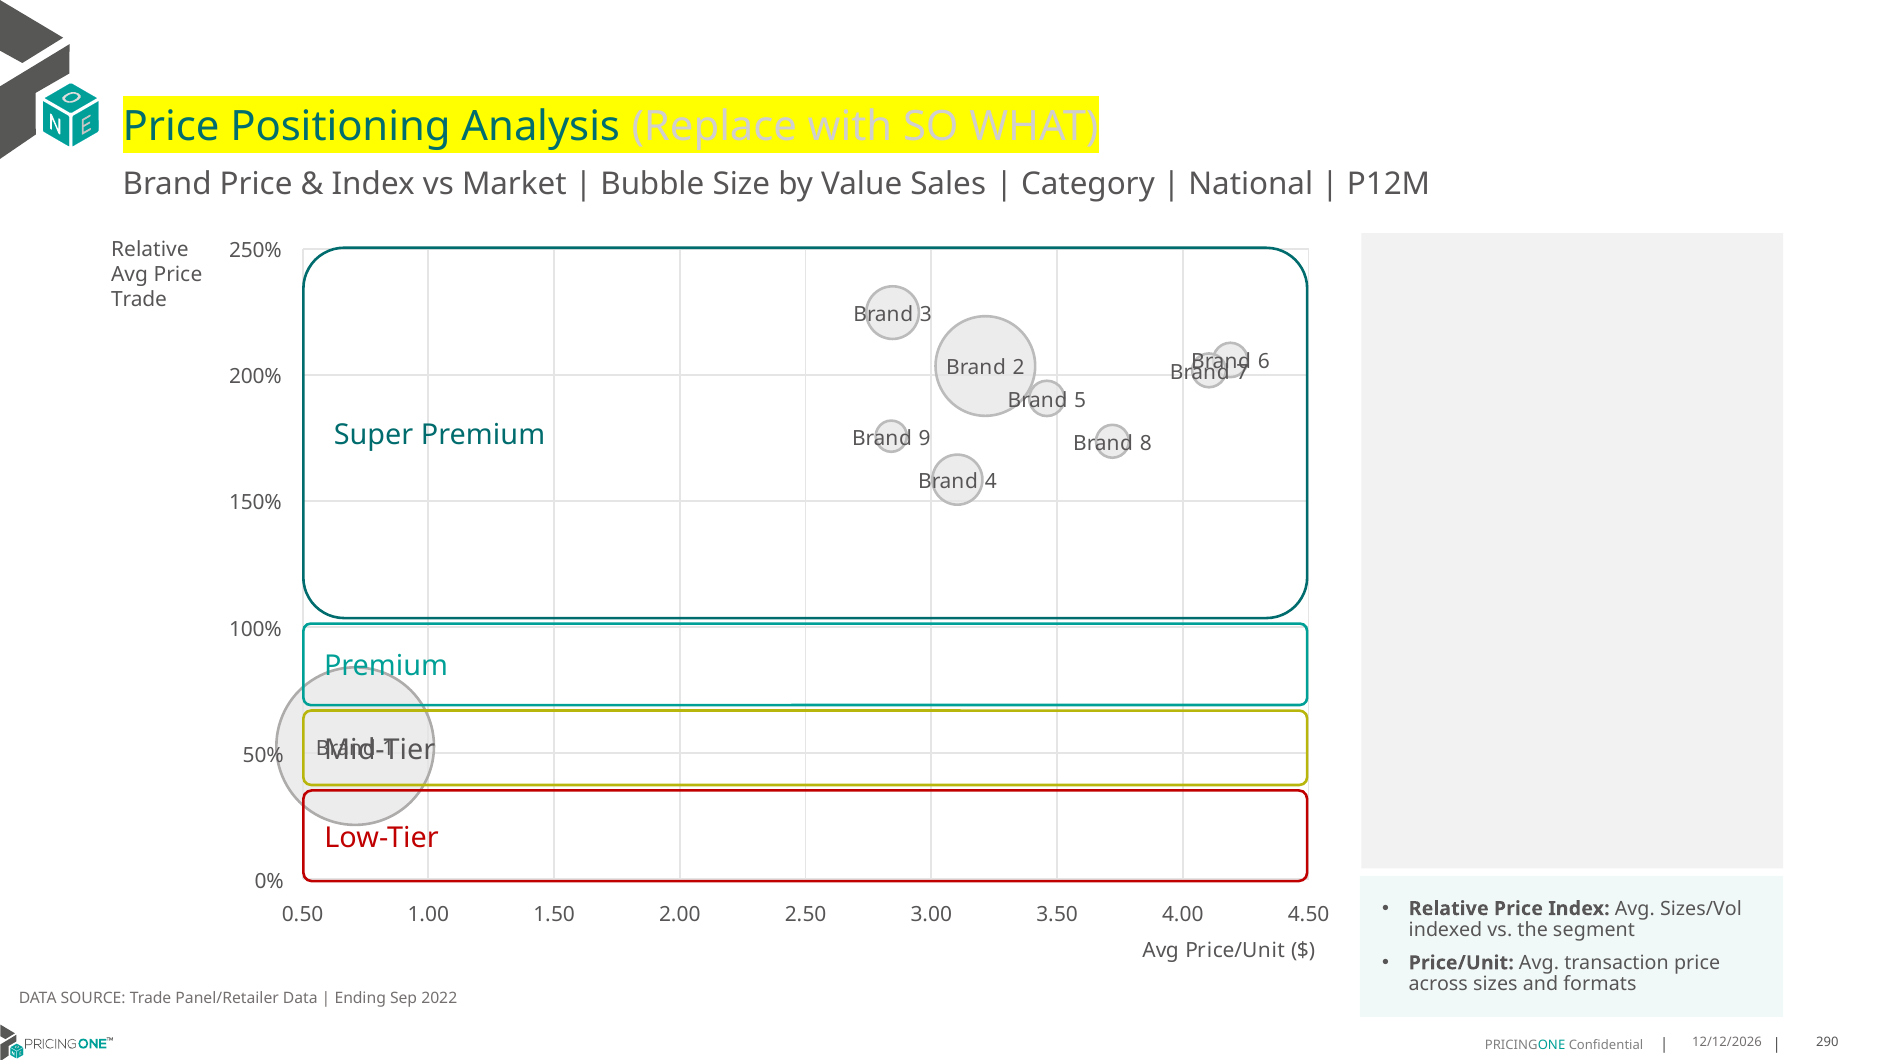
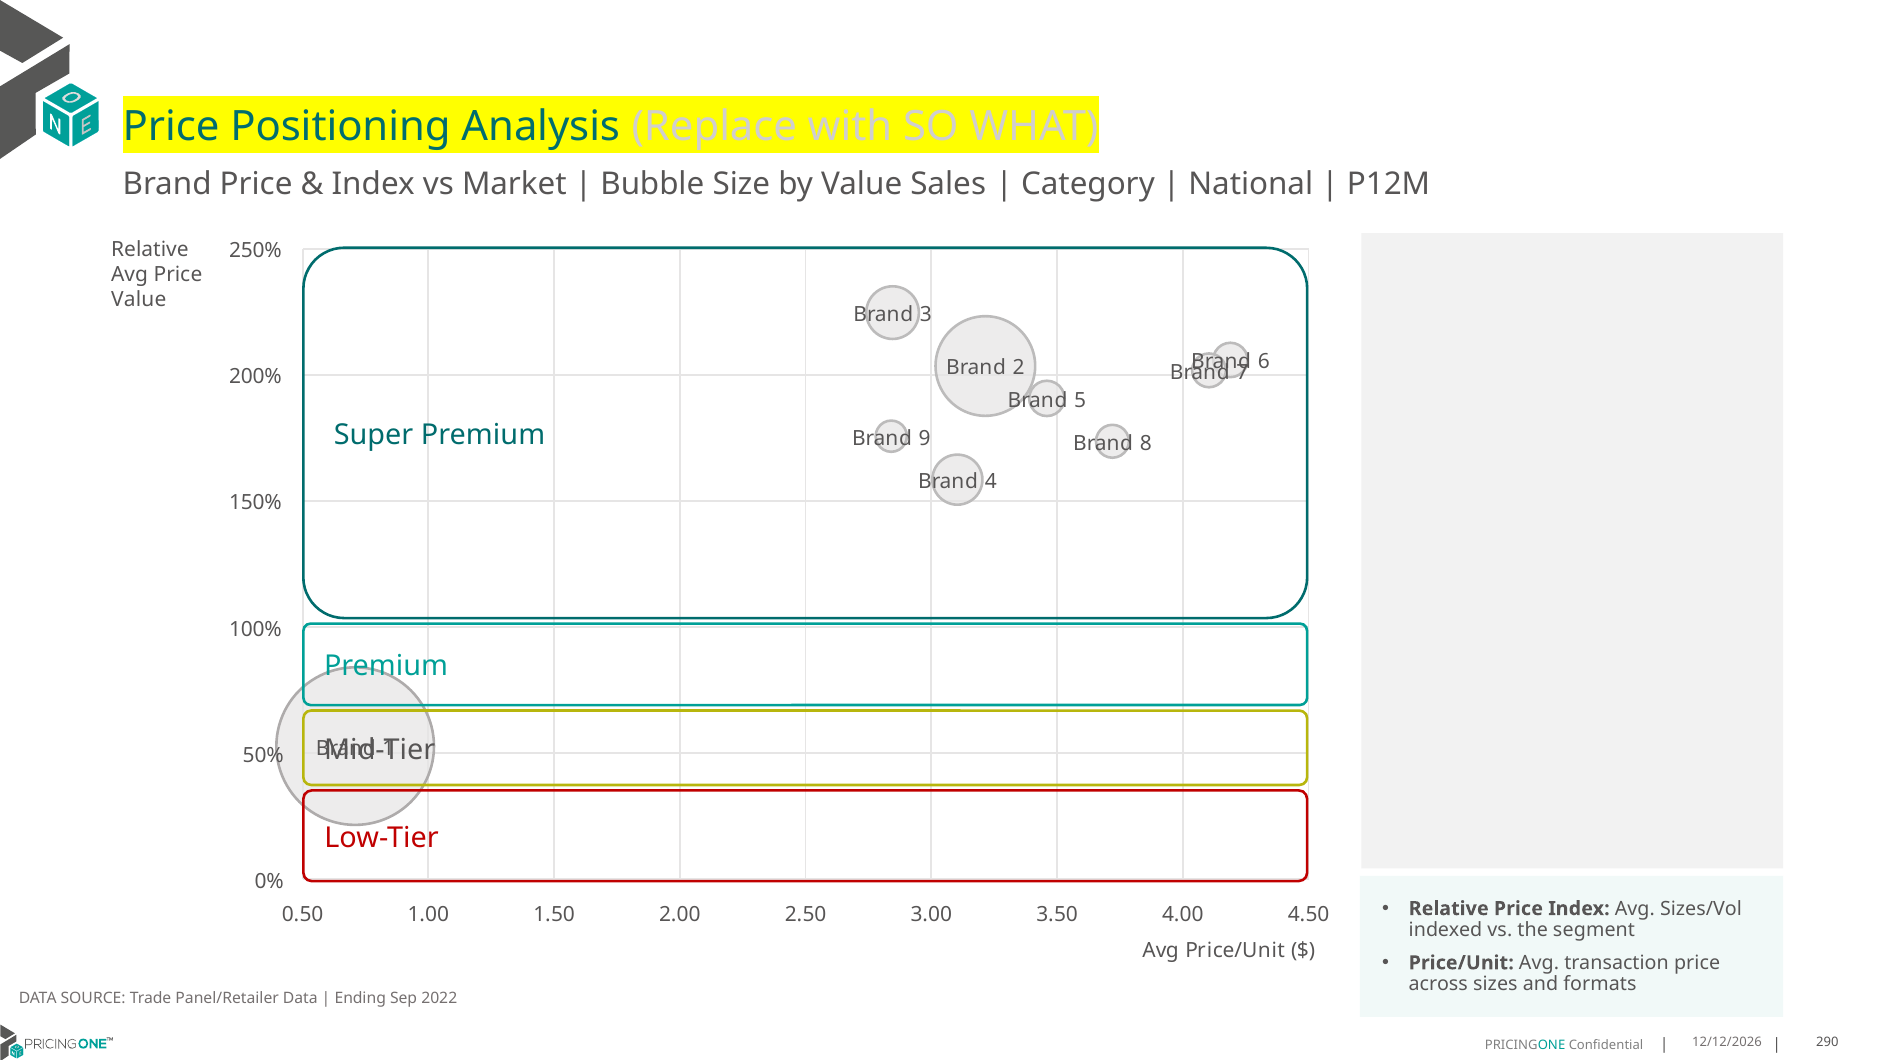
Trade: Trade -> Value (139, 299)
